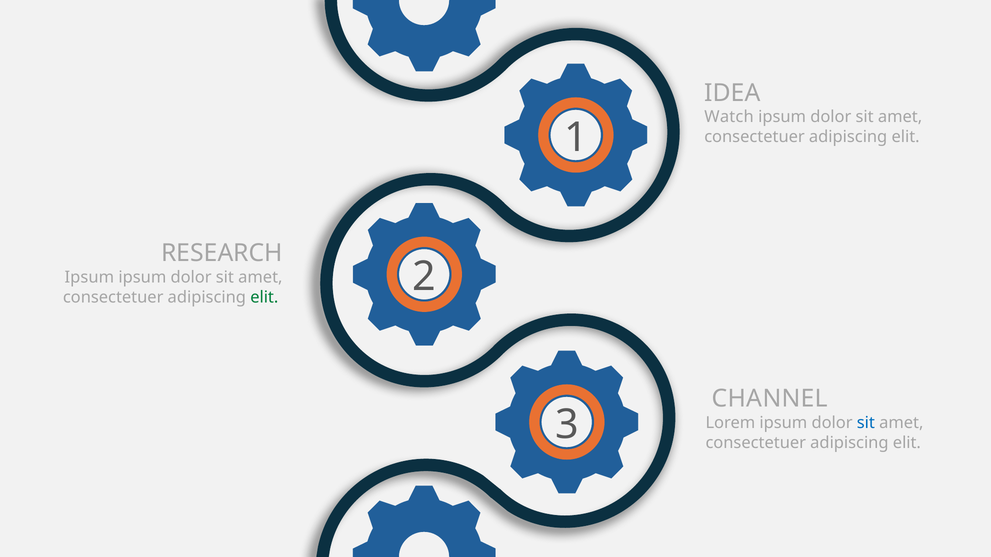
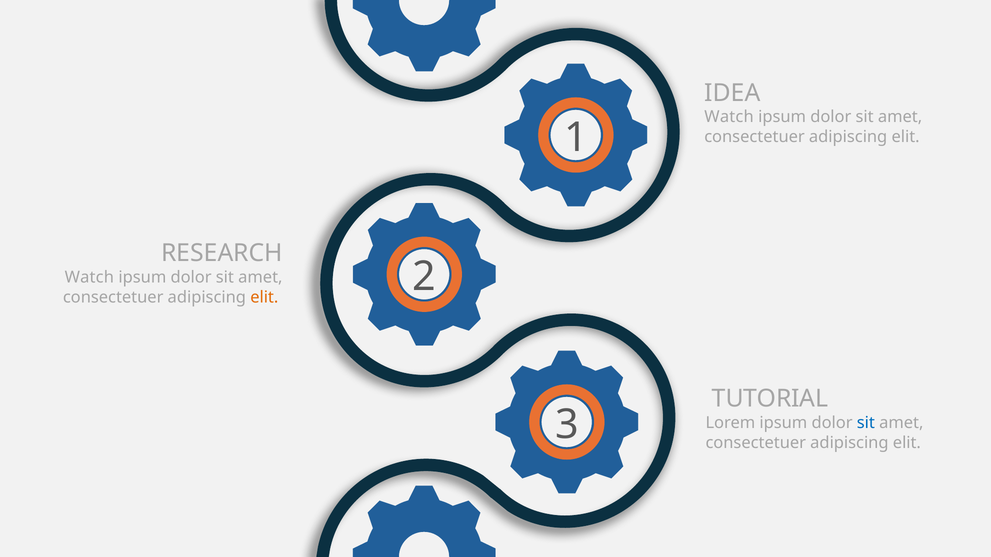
Ipsum: Ipsum -> Watch (89, 278)
elit colour: green -> orange (264, 297)
CHANNEL: CHANNEL -> TUTORIAL (770, 399)
